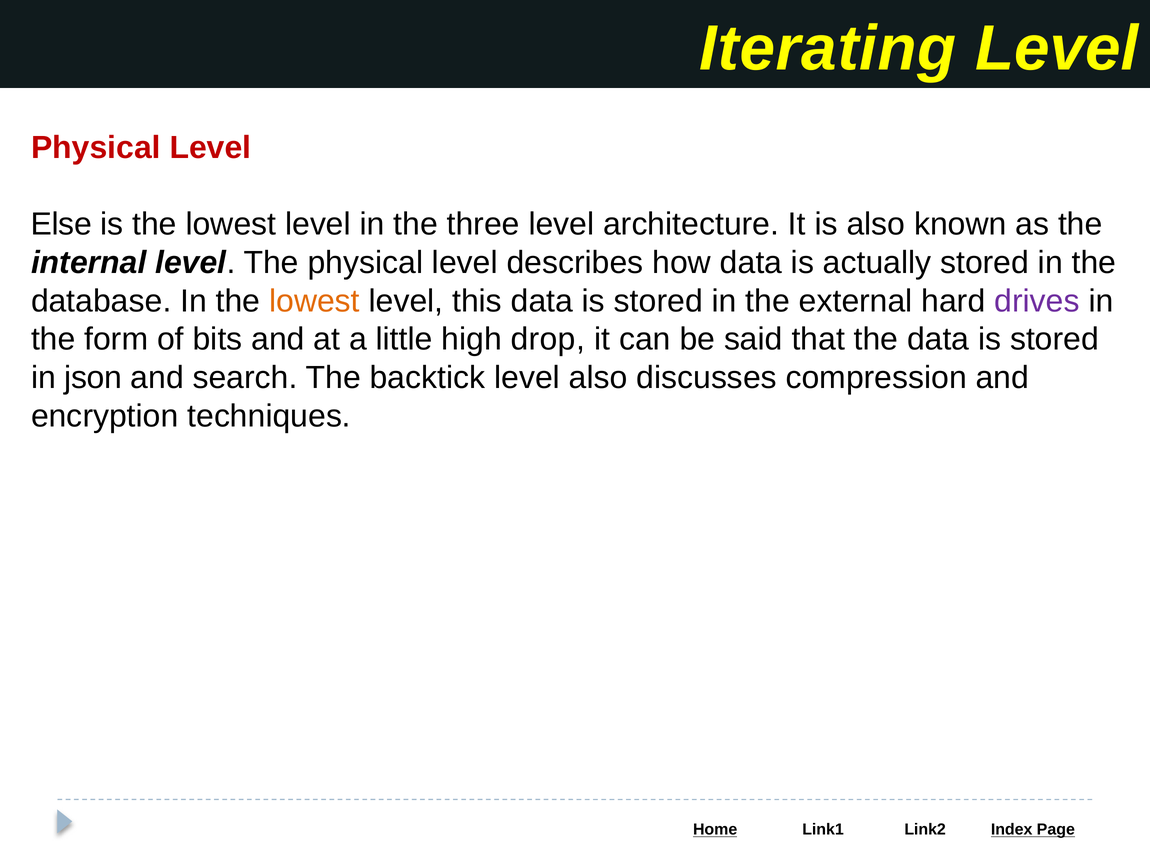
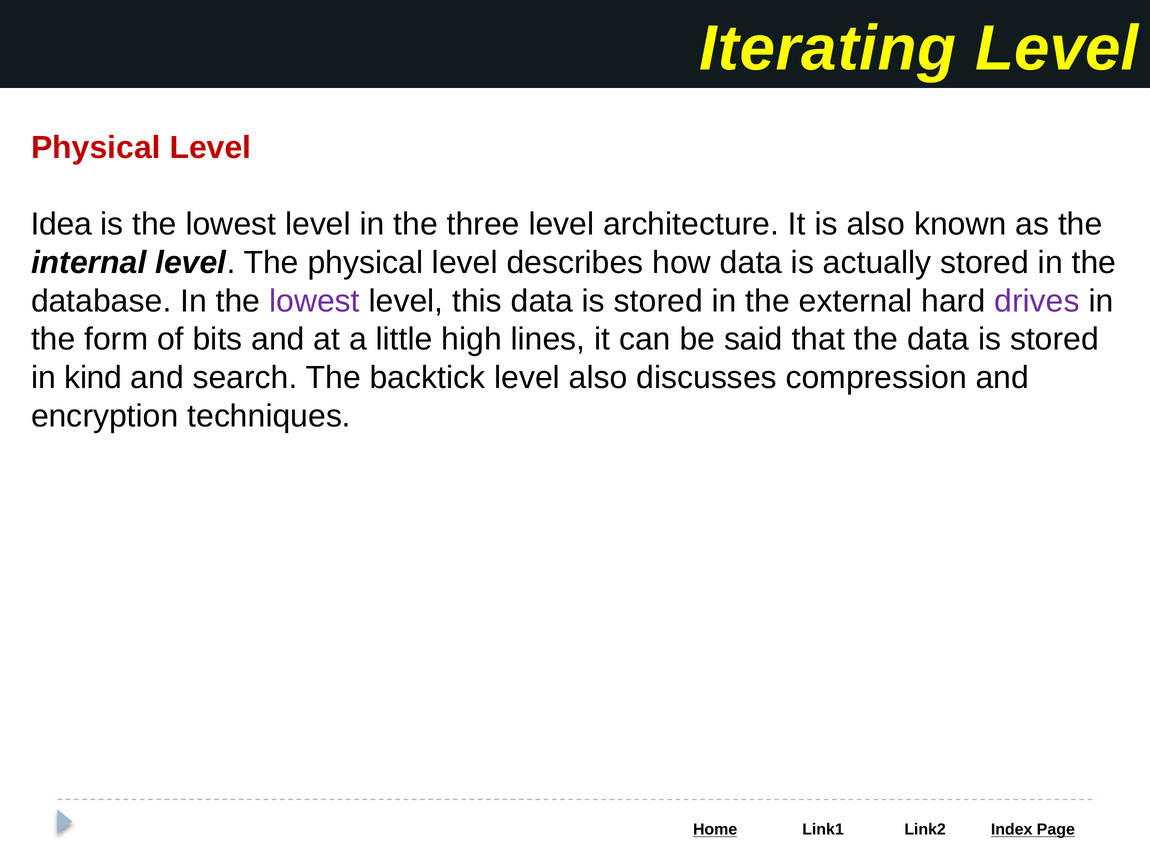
Else: Else -> Idea (61, 224)
lowest colour: orange -> purple (315, 301)
drop: drop -> lines (548, 339)
json: json -> kind (93, 378)
